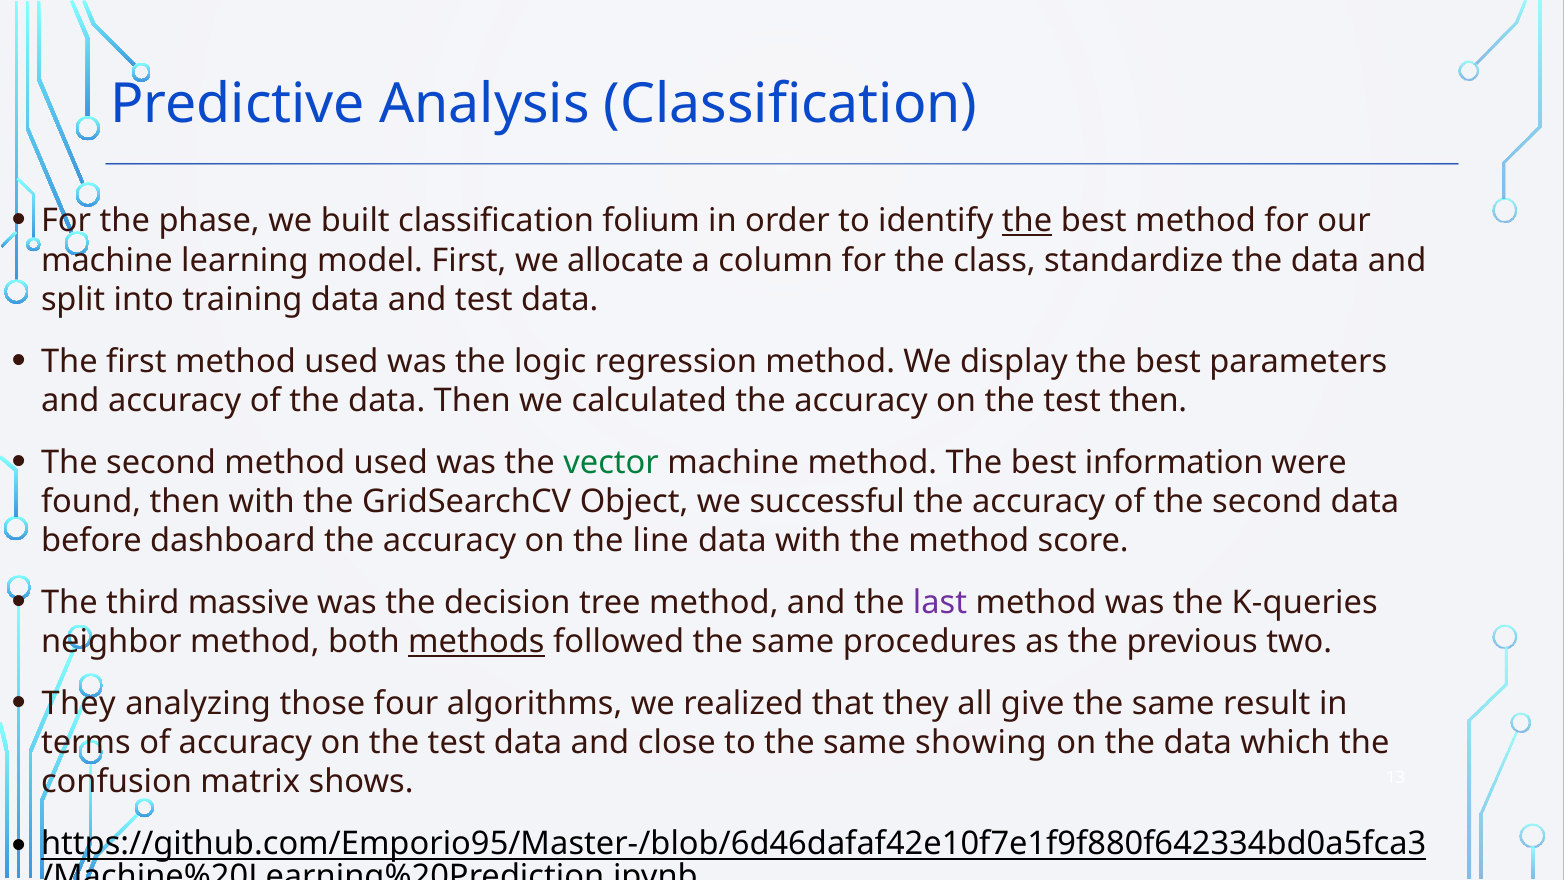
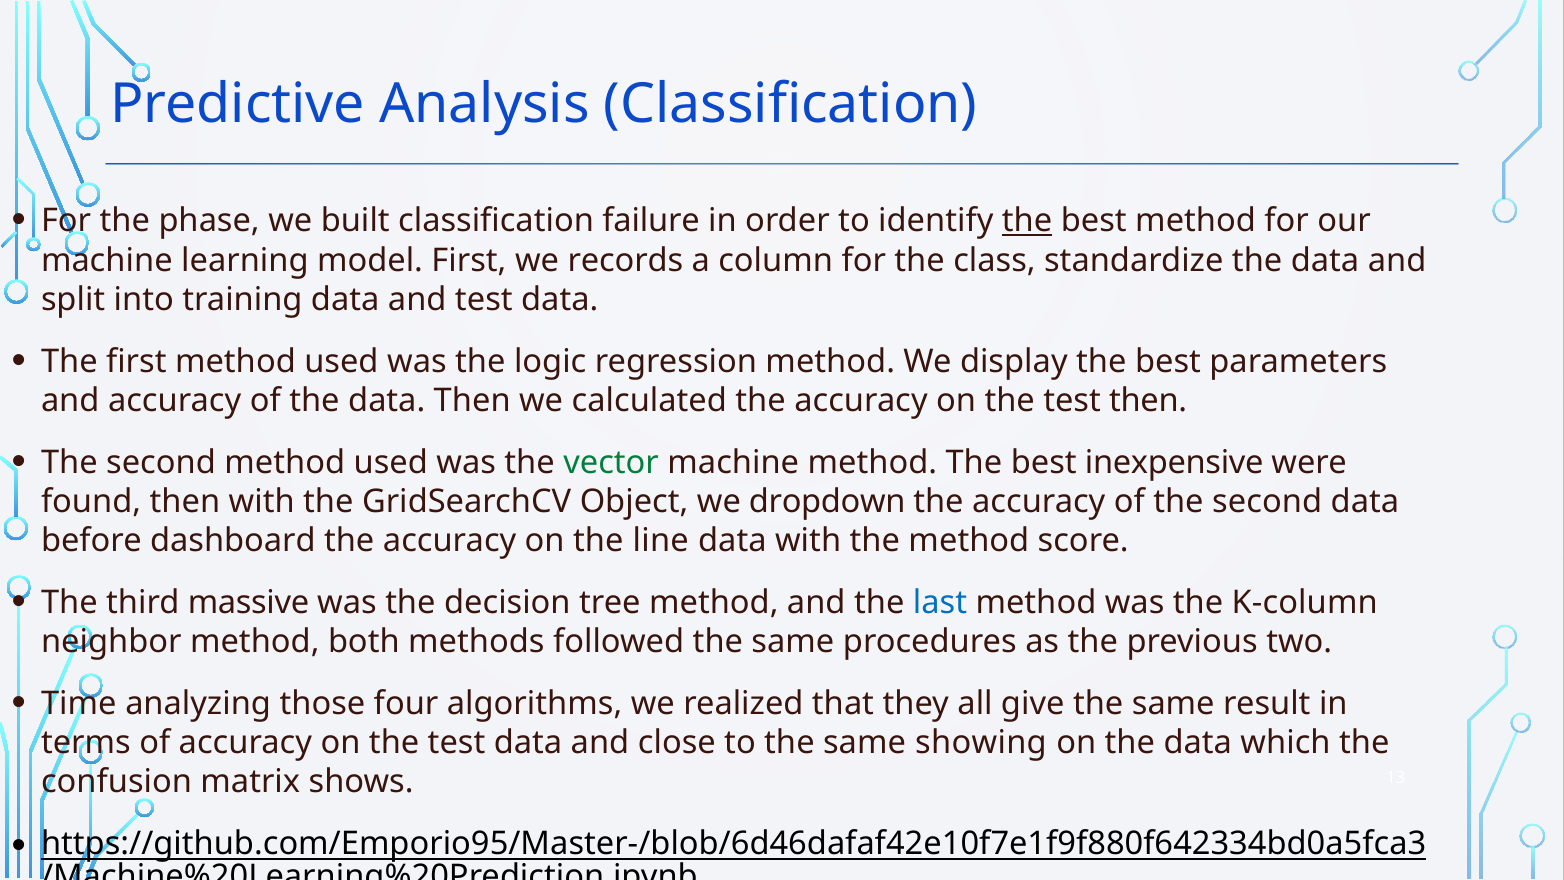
folium: folium -> failure (651, 221)
allocate: allocate -> records (625, 260)
information: information -> inexpensive (1174, 462)
successful: successful -> dropdown (827, 501)
last colour: purple -> blue (940, 603)
K-queries: K-queries -> K-column (1305, 603)
methods underline: present -> none (476, 642)
They: They -> Time (79, 704)
